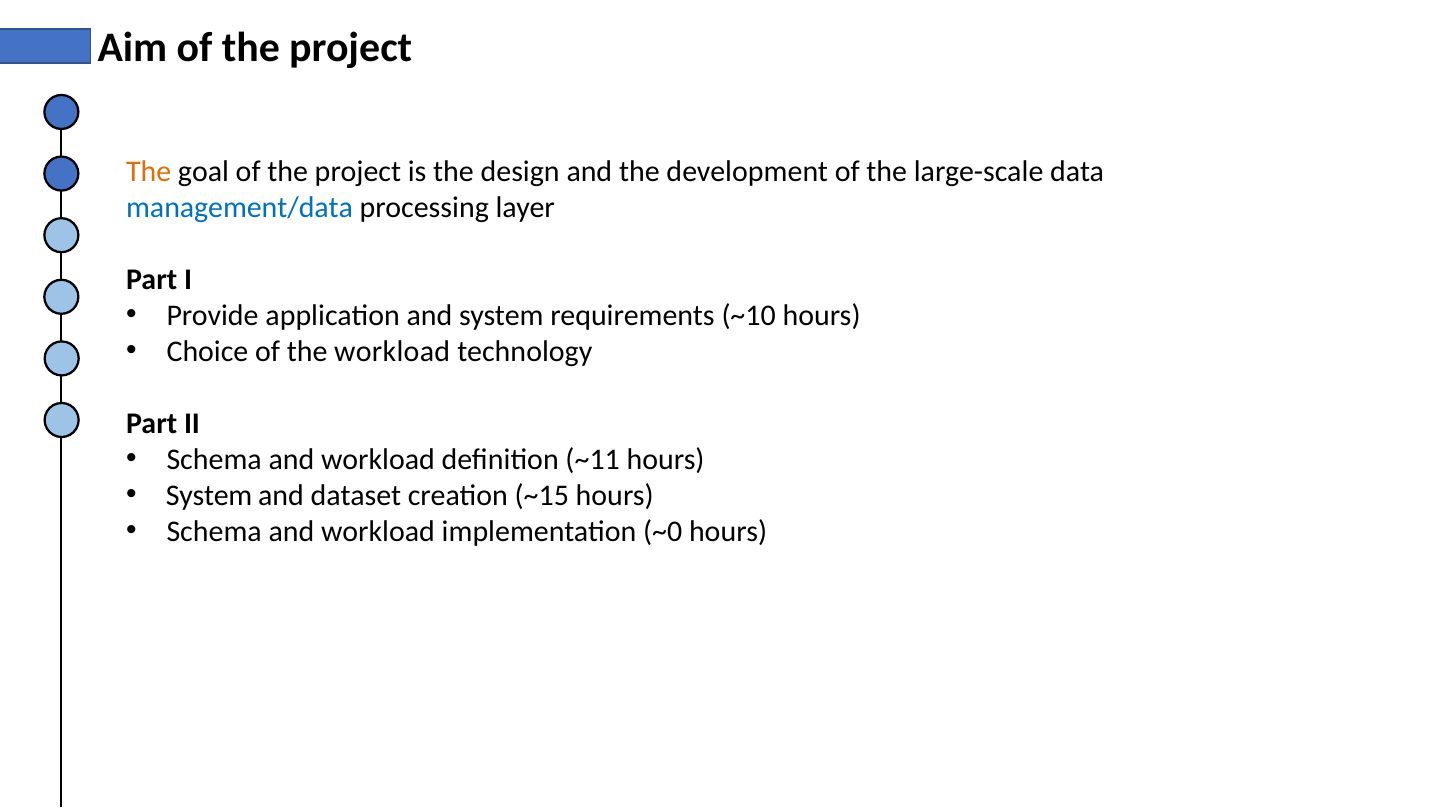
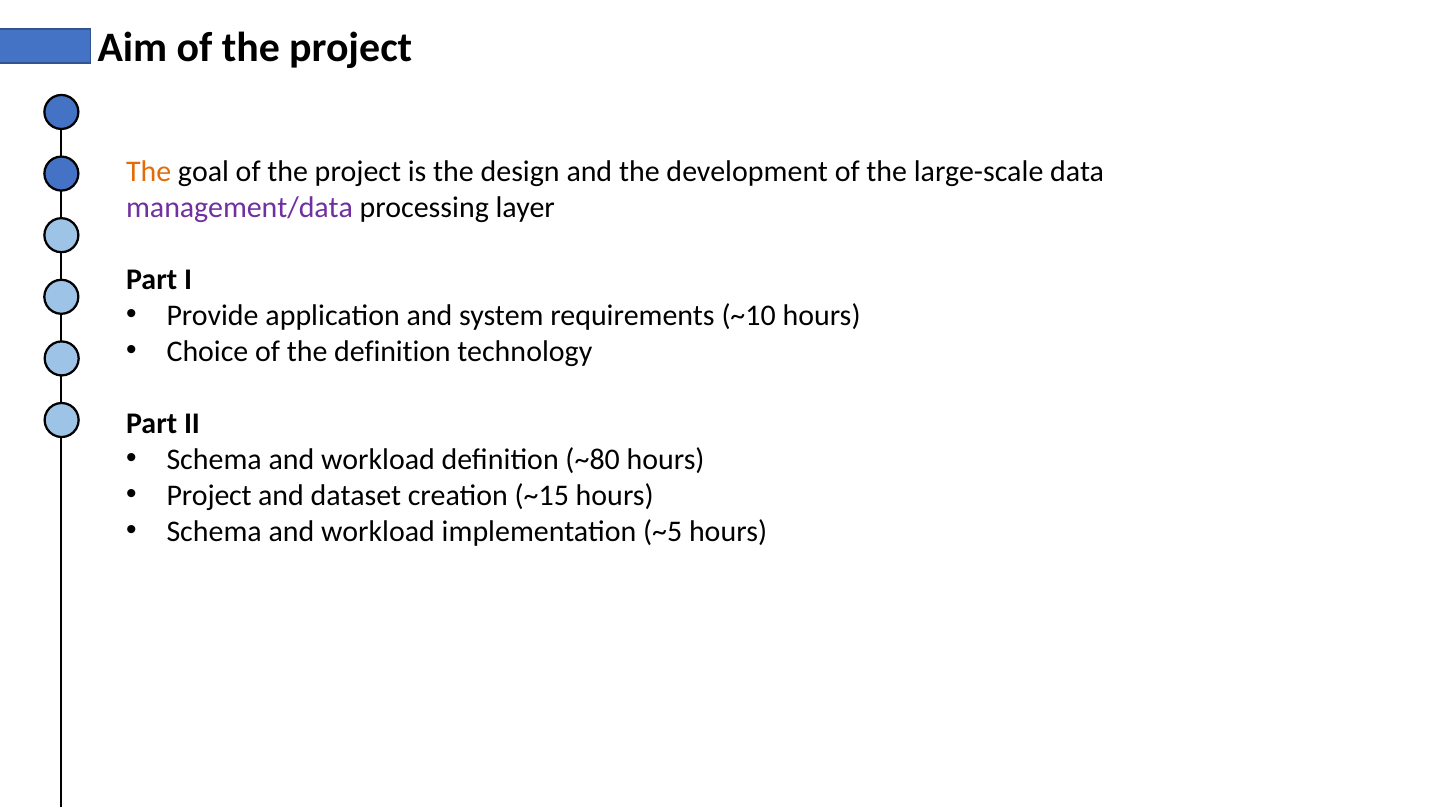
management/data colour: blue -> purple (240, 208)
the workload: workload -> definition (392, 351)
~11: ~11 -> ~80 (593, 459)
System: System -> Project (209, 495)
~0: ~0 -> ~5 (663, 531)
